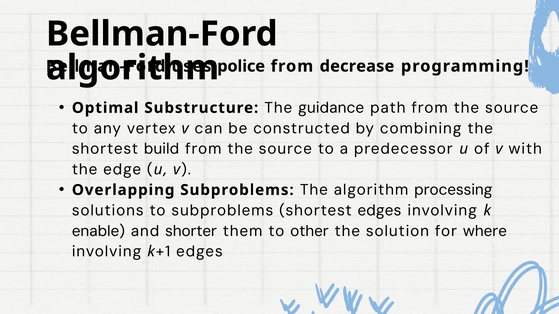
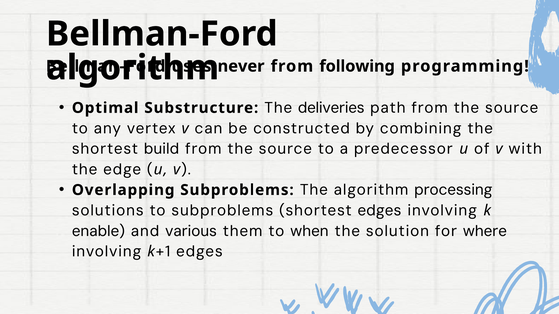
police: police -> never (241, 66)
decrease: decrease -> following (357, 66)
guidance: guidance -> deliveries (331, 108)
shorter: shorter -> various (191, 231)
other: other -> when (309, 231)
